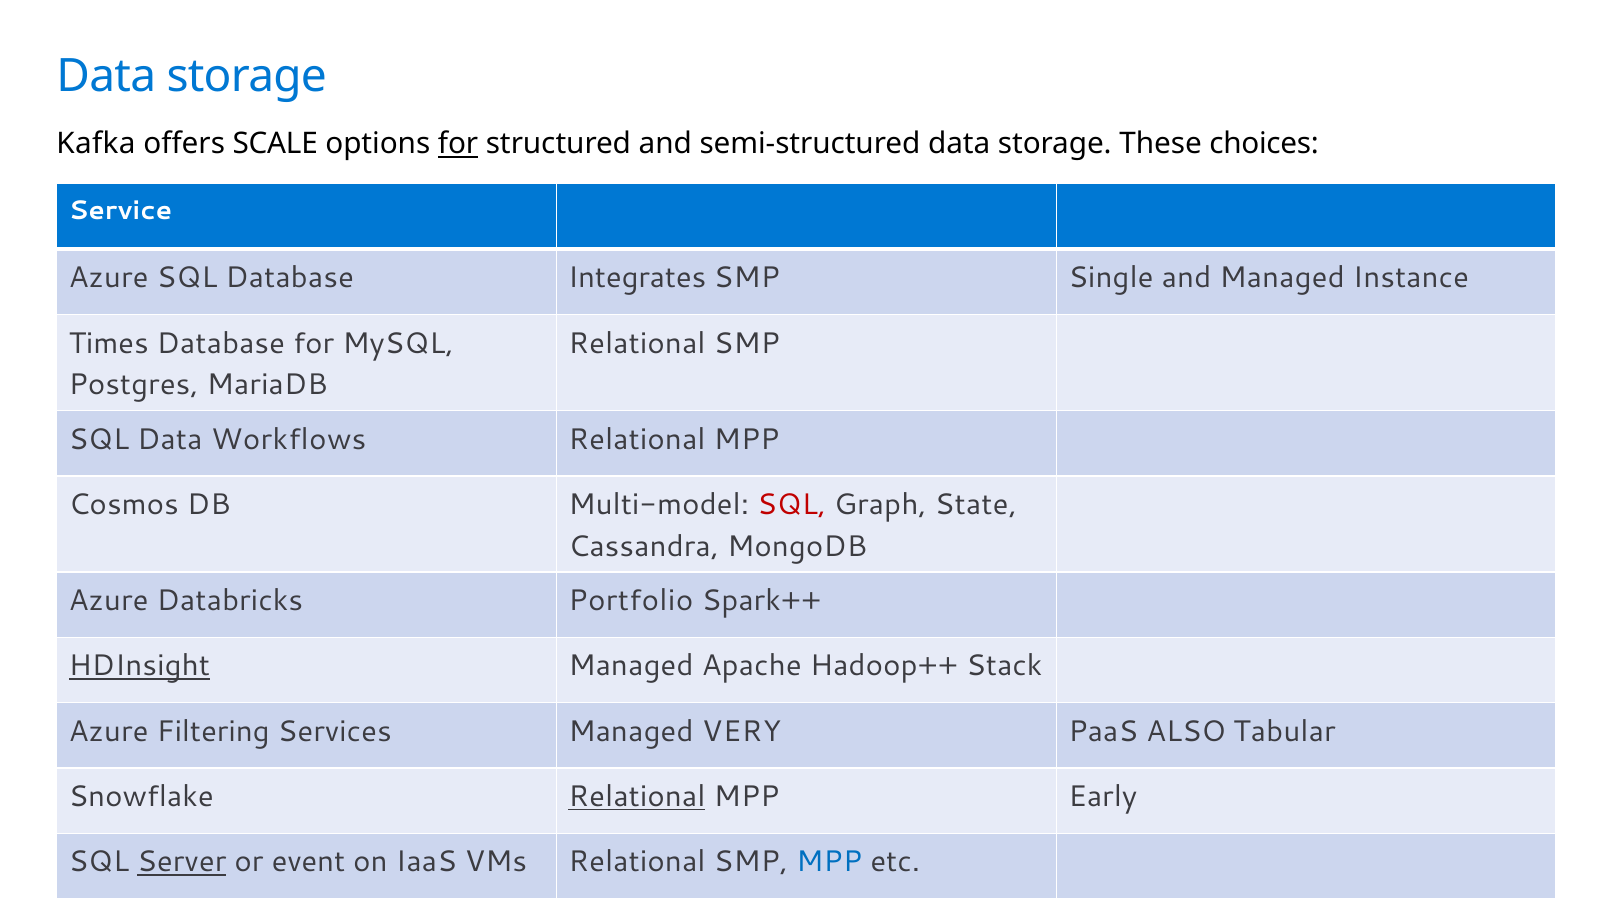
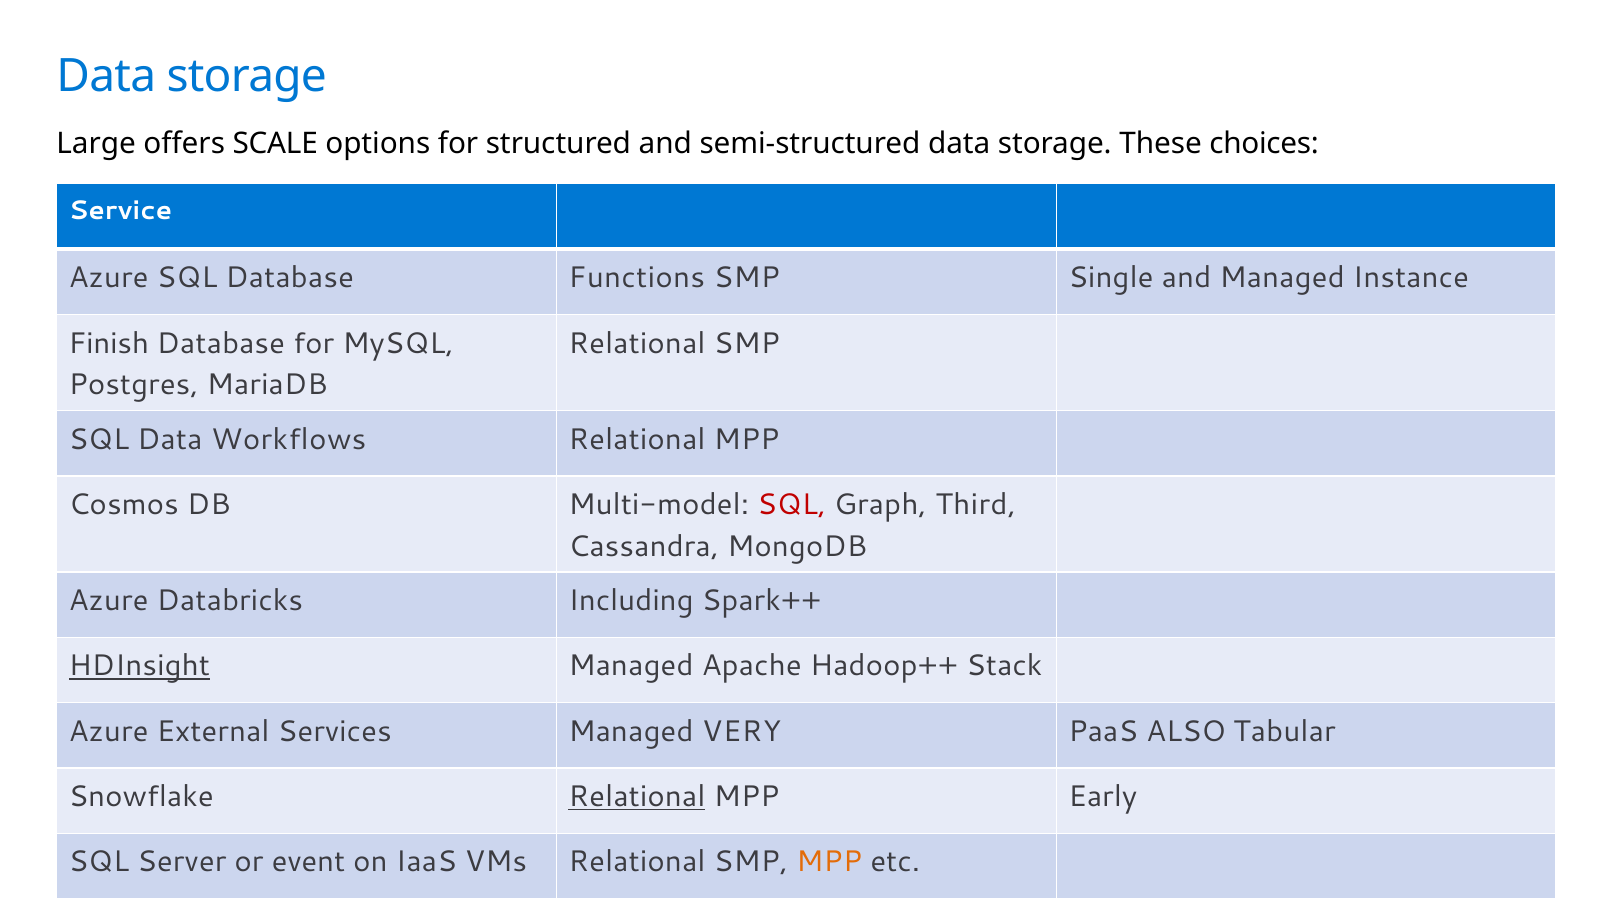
Kafka: Kafka -> Large (96, 144)
for underline: present -> none (458, 144)
Integrates: Integrates -> Functions (637, 278)
Times: Times -> Finish (109, 343)
State: State -> Third (976, 505)
Portfolio: Portfolio -> Including (631, 601)
Filtering: Filtering -> External (213, 732)
Server underline: present -> none (182, 862)
MPP colour: blue -> orange (829, 862)
